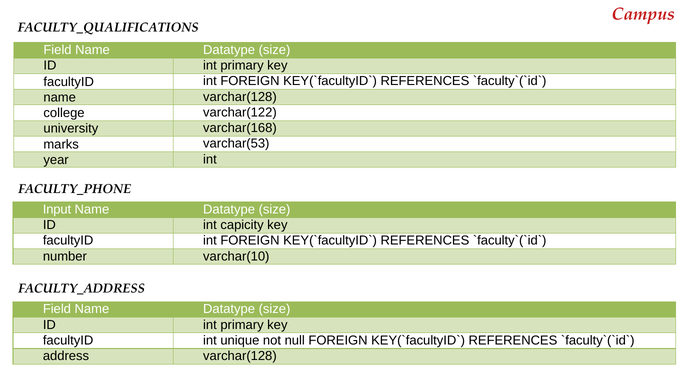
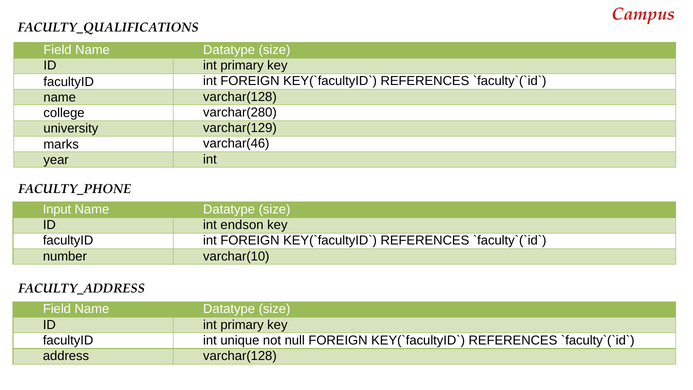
varchar(122: varchar(122 -> varchar(280 (240, 112)
varchar(168: varchar(168 -> varchar(129 (240, 128)
varchar(53: varchar(53 -> varchar(46 (236, 144)
capicity: capicity -> endson (242, 225)
